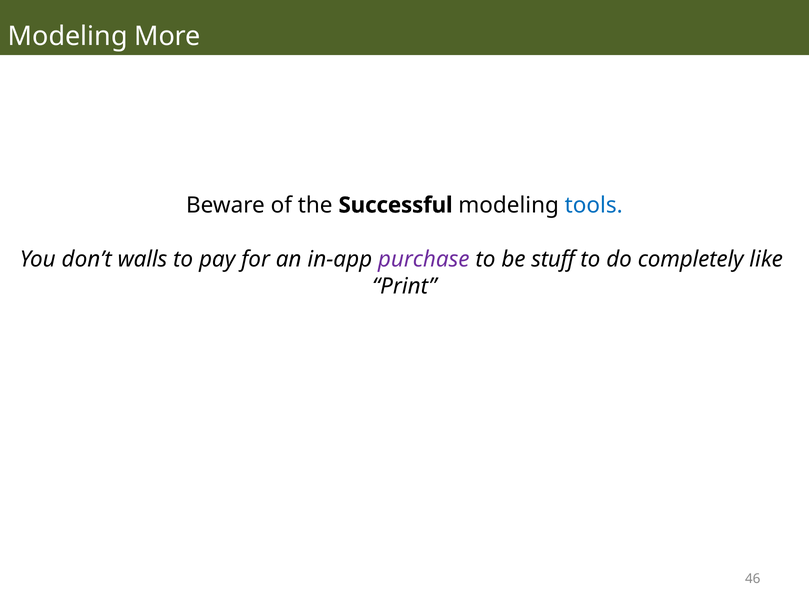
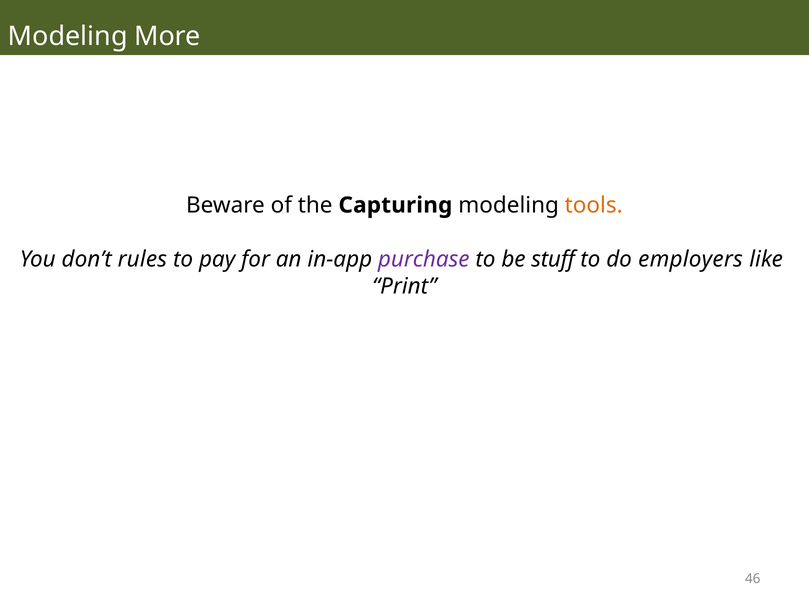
Successful: Successful -> Capturing (395, 205)
tools colour: blue -> orange (594, 205)
walls: walls -> rules (142, 259)
completely: completely -> employers (691, 259)
